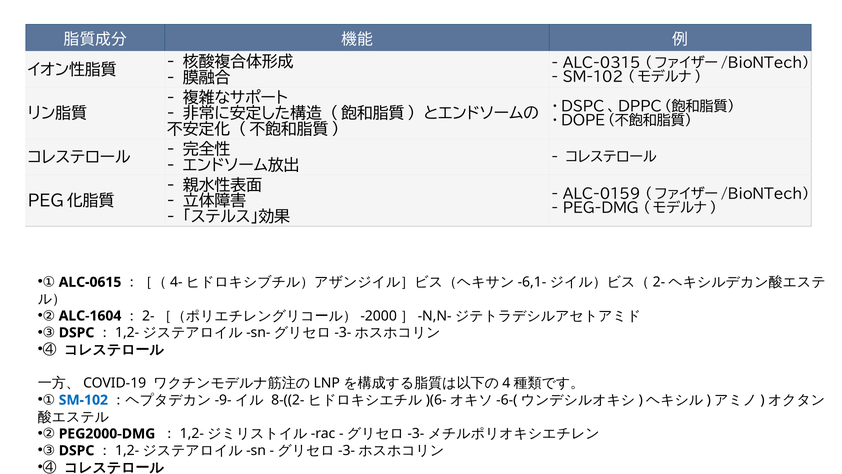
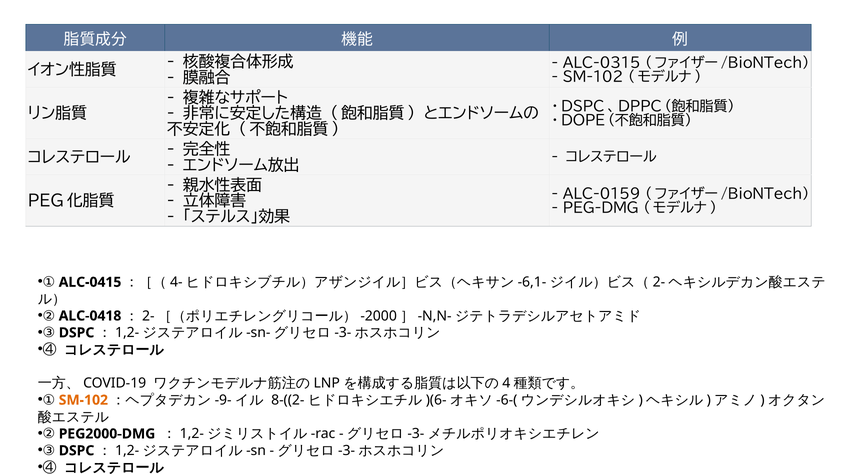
ALC-0615: ALC-0615 -> ALC-0415 (90, 282)
ALC-1604: ALC-1604 -> ALC-0418 (90, 316)
SM-102 colour: blue -> orange (83, 400)
